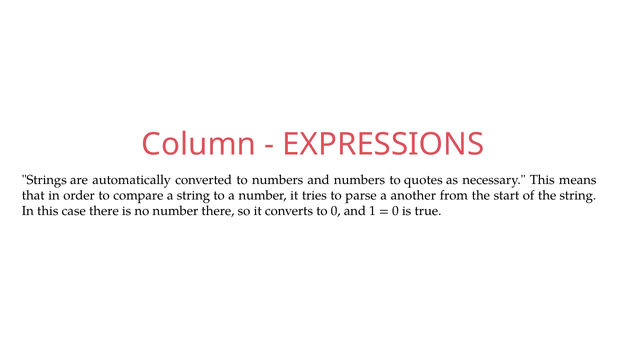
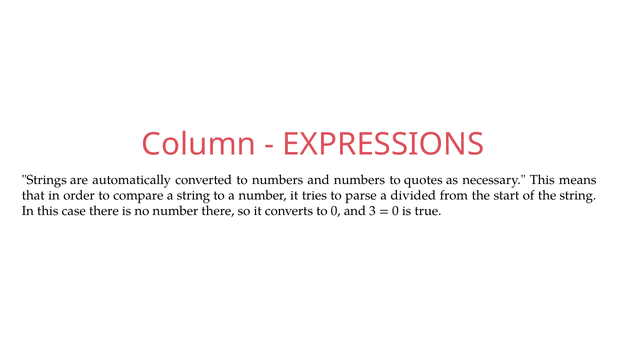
another: another -> divided (413, 195)
1: 1 -> 3 (372, 211)
